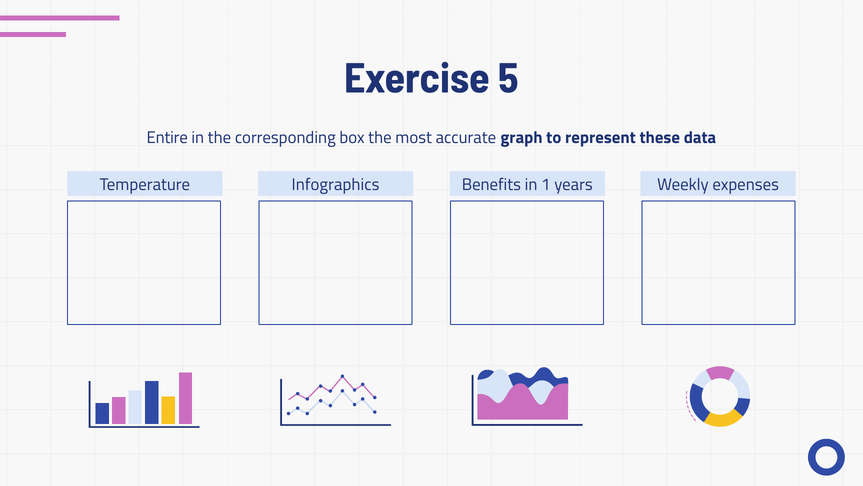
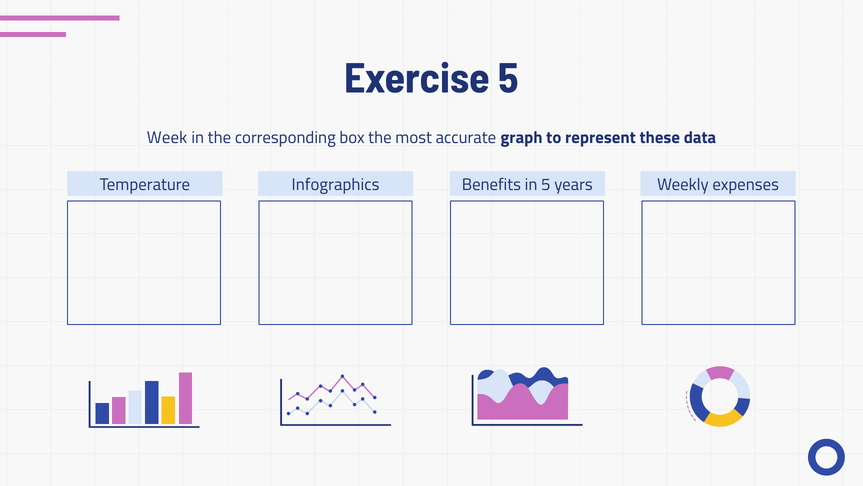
Entire: Entire -> Week (167, 138)
in 1: 1 -> 5 (546, 184)
